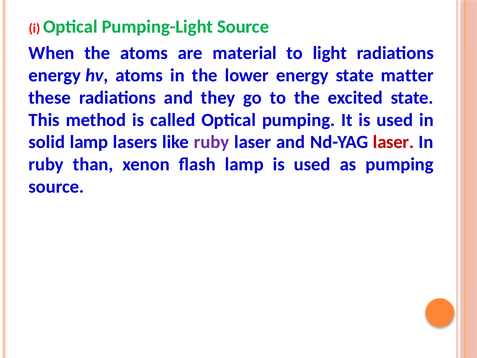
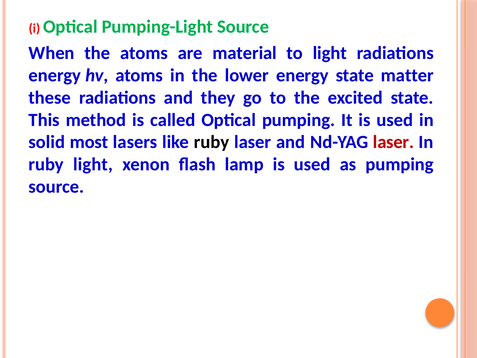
solid lamp: lamp -> most (89, 142)
ruby colour: purple -> black (212, 142)
ruby than: than -> light (93, 164)
